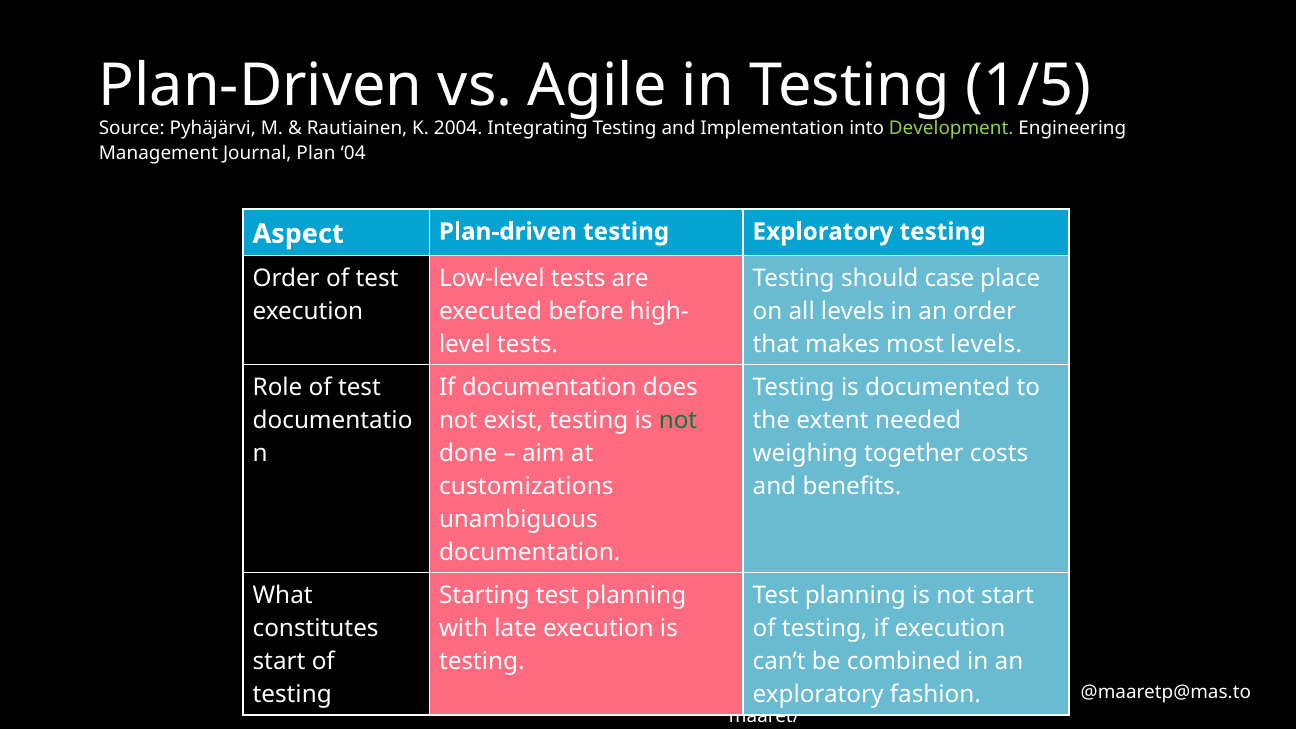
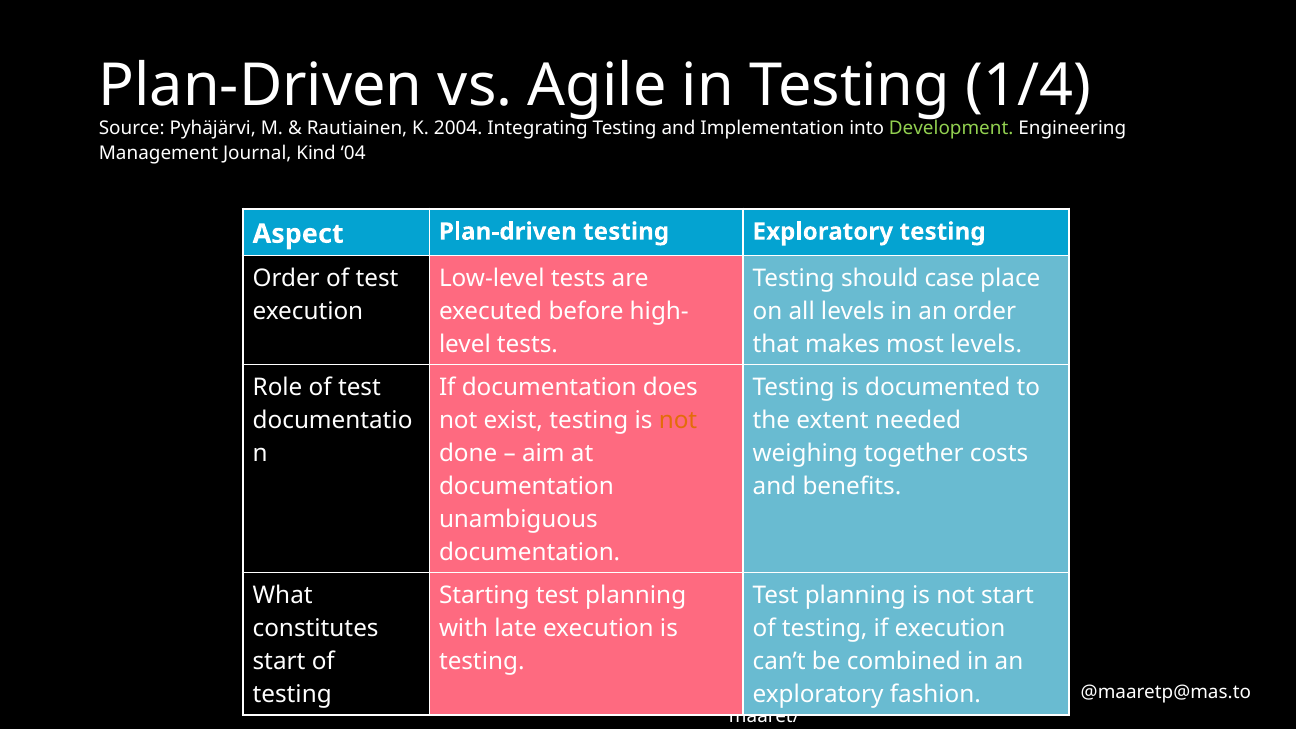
1/5: 1/5 -> 1/4 (1028, 86)
Plan: Plan -> Kind (316, 153)
not colour: green -> orange (678, 420)
customizations: customizations -> documentation (526, 487)
